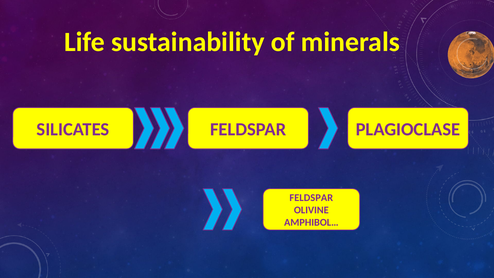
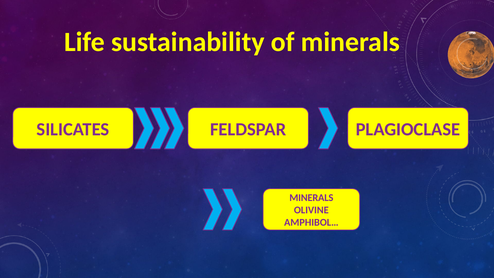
FELDSPAR: FELDSPAR -> MINERALS (311, 198)
